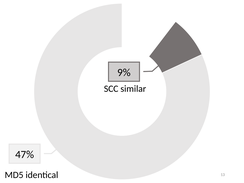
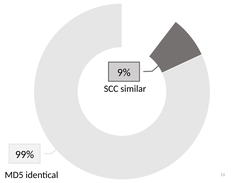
47%: 47% -> 99% (25, 154)
